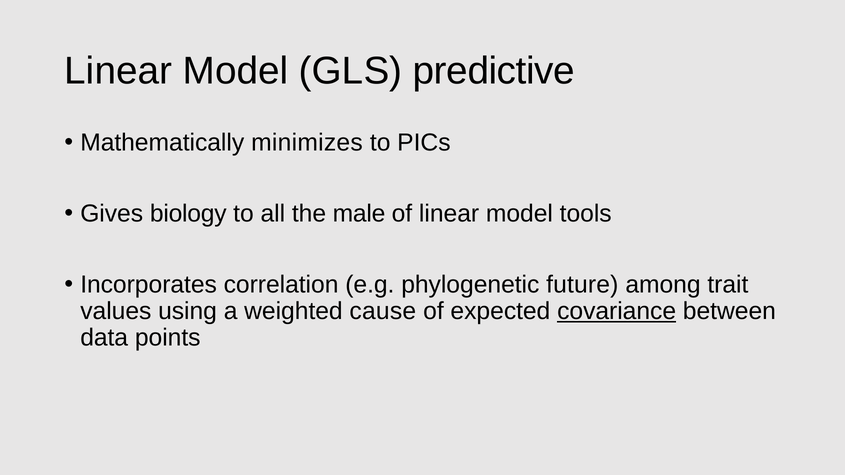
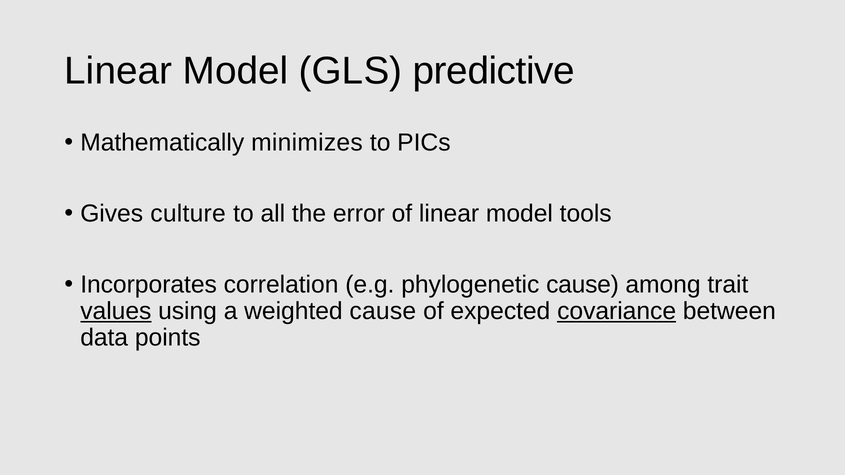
biology: biology -> culture (188, 214)
male: male -> error (359, 214)
phylogenetic future: future -> cause (583, 285)
values underline: none -> present (116, 311)
